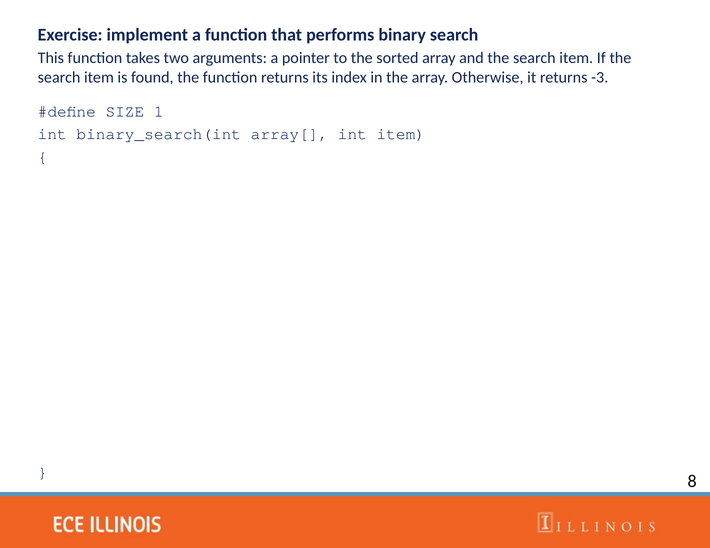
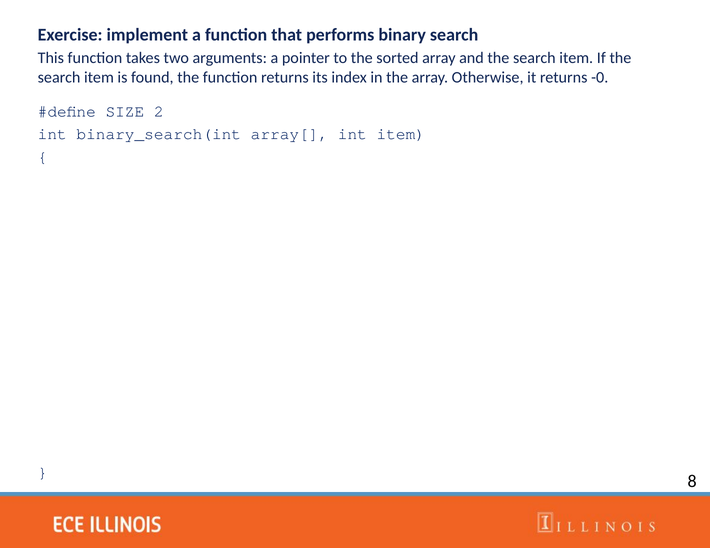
-3: -3 -> -0 (600, 78)
1: 1 -> 2 (159, 112)
